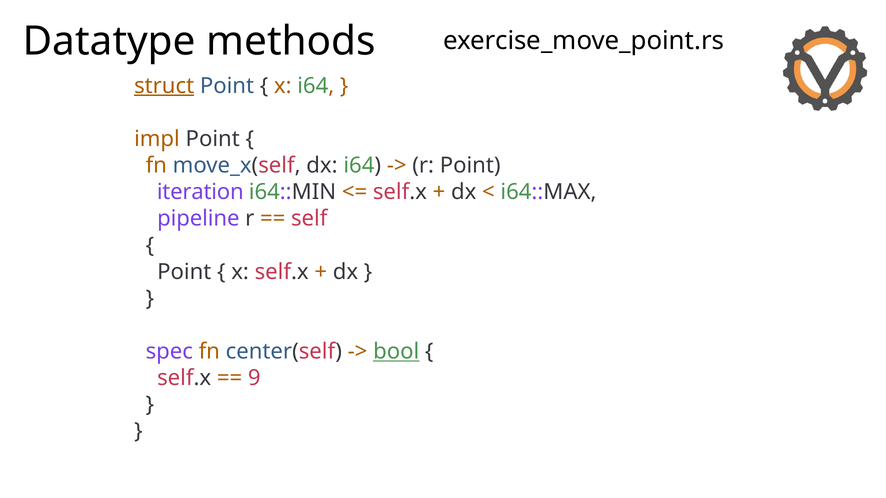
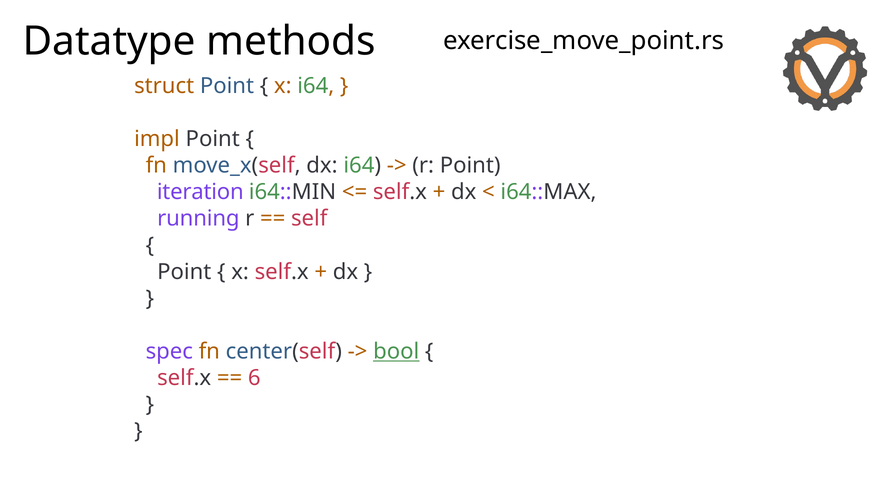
struct underline: present -> none (164, 86)
pipeline: pipeline -> running (198, 219)
9: 9 -> 6 (254, 378)
